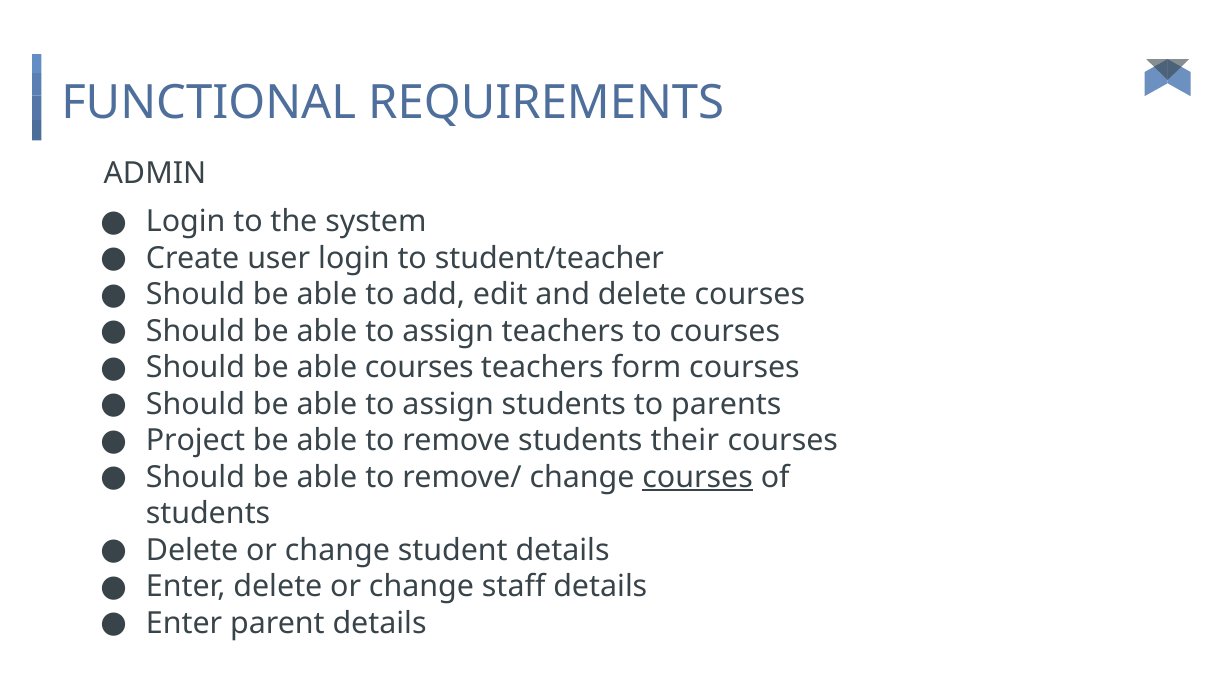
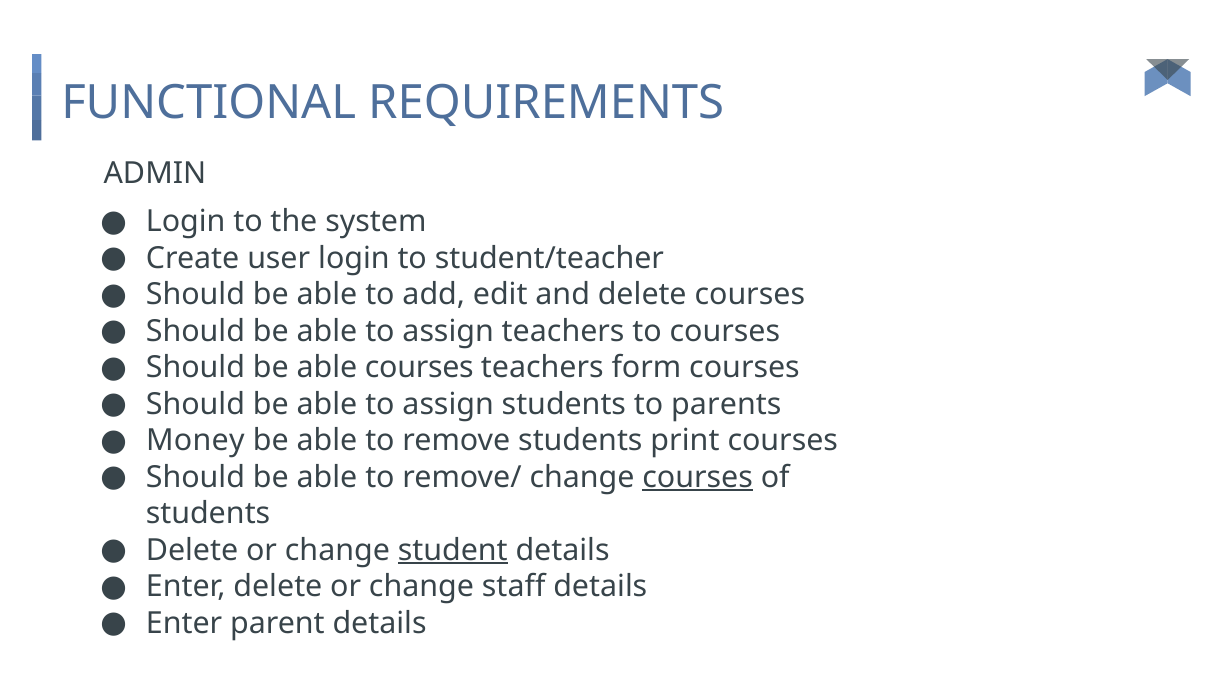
Project: Project -> Money (195, 441)
their: their -> print (685, 441)
student underline: none -> present (453, 550)
